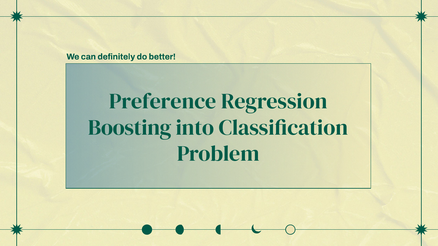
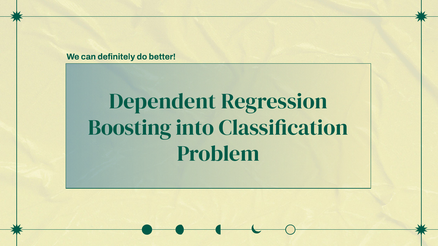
Preference: Preference -> Dependent (163, 101)
